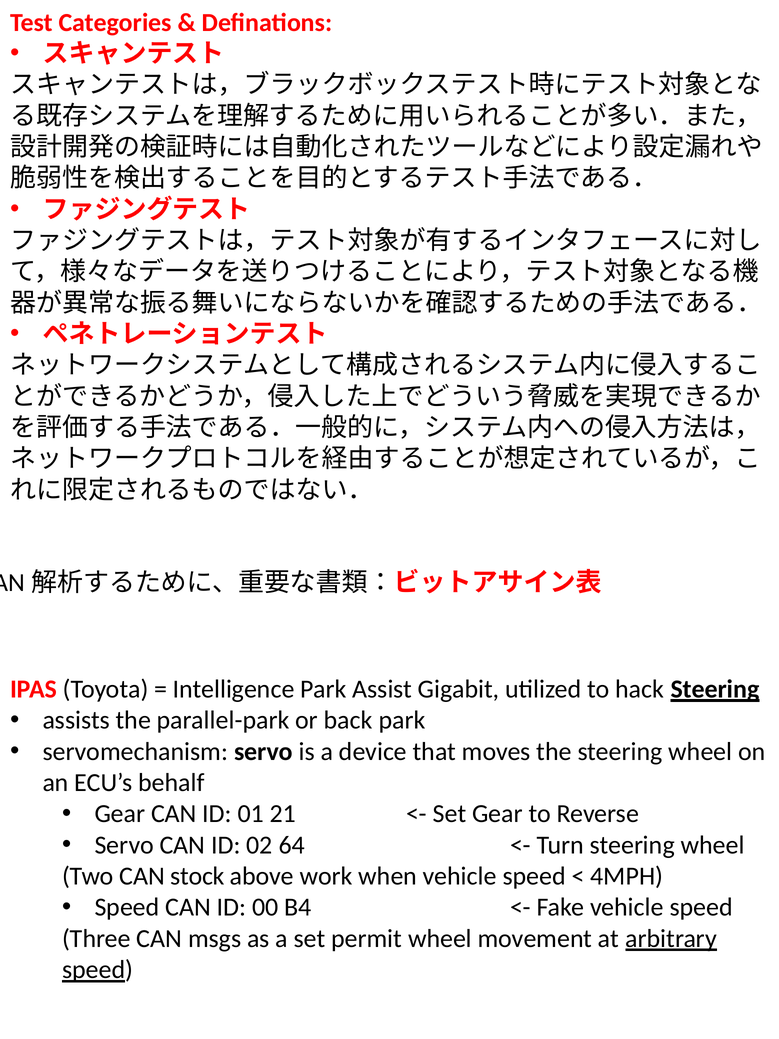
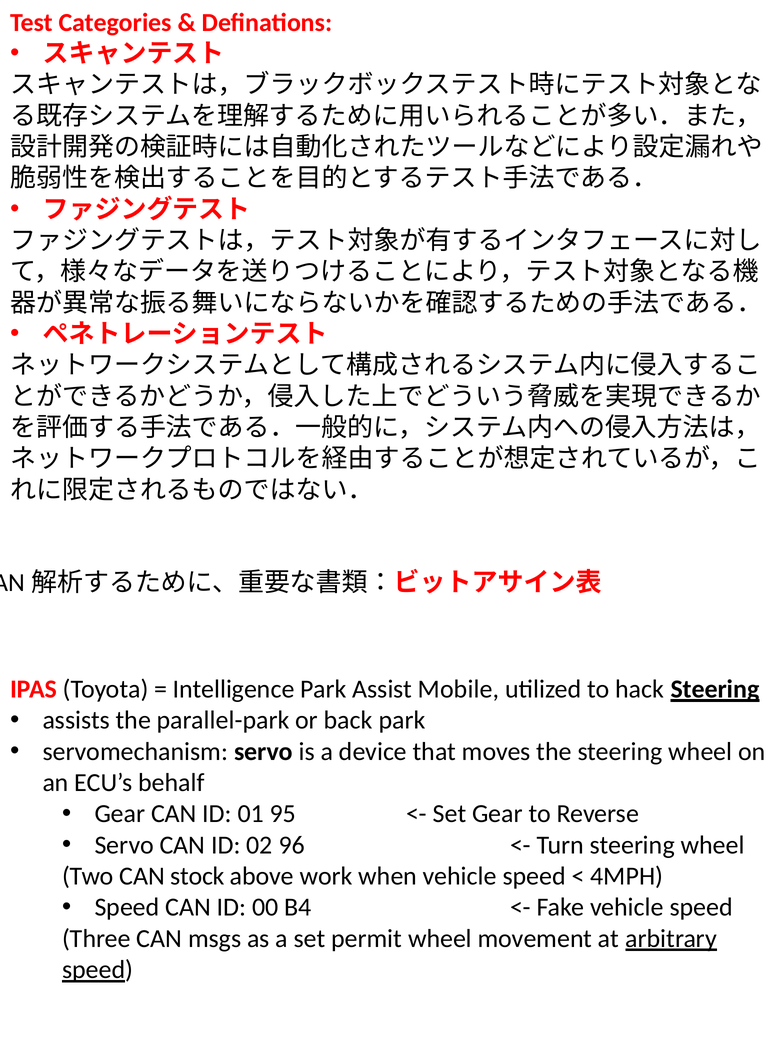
Gigabit: Gigabit -> Mobile (459, 689)
21: 21 -> 95 (283, 814)
64: 64 -> 96 (292, 845)
